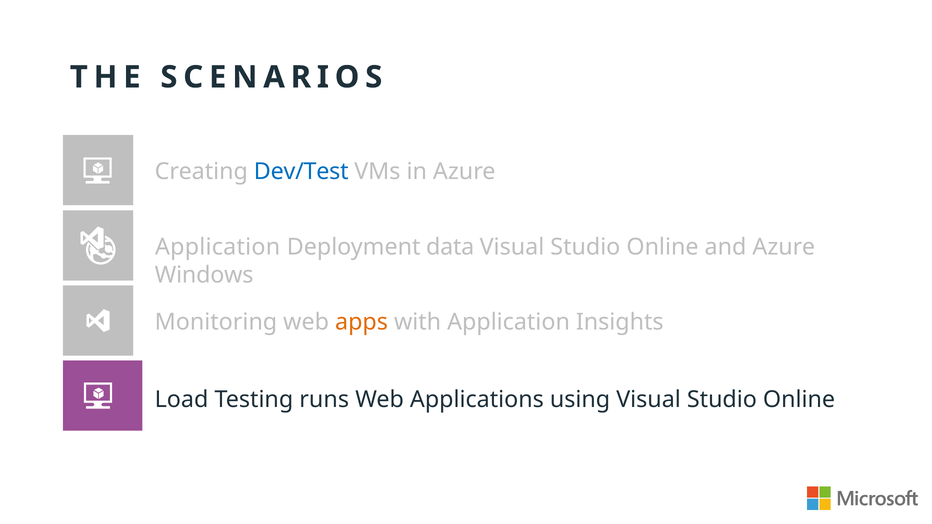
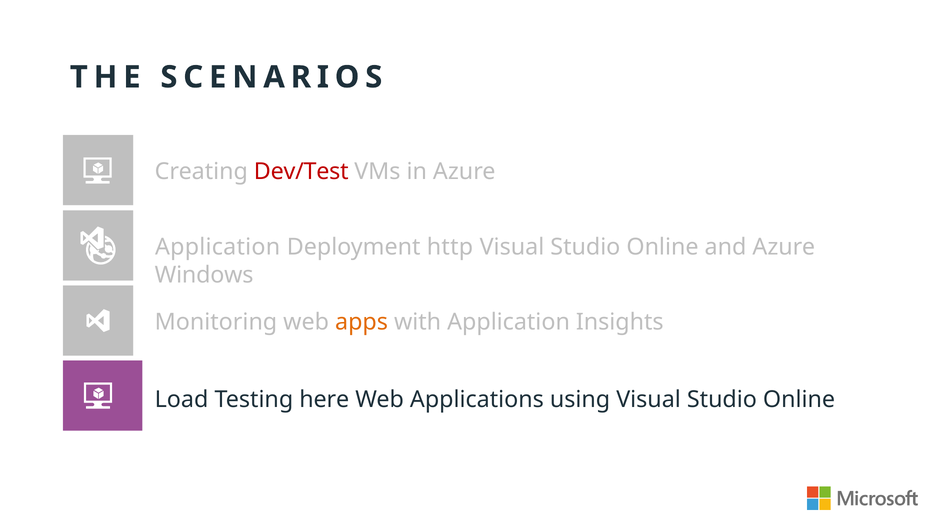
Dev/Test colour: blue -> red (301, 172)
data: data -> http (450, 247)
runs: runs -> here (324, 400)
